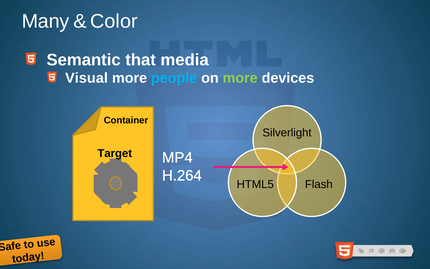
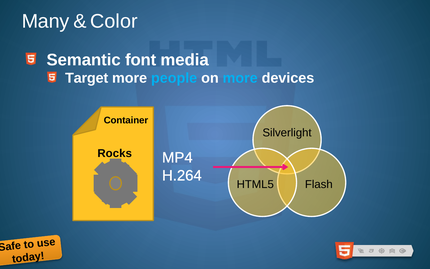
that: that -> font (141, 60)
Visual: Visual -> Target (87, 78)
more colour: light green -> light blue (240, 78)
Target: Target -> Rocks (115, 153)
